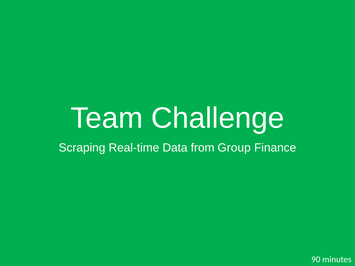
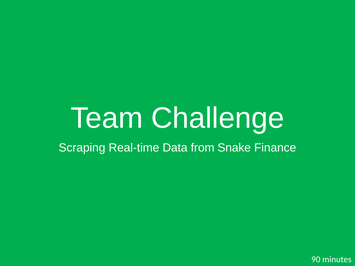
Group: Group -> Snake (234, 148)
